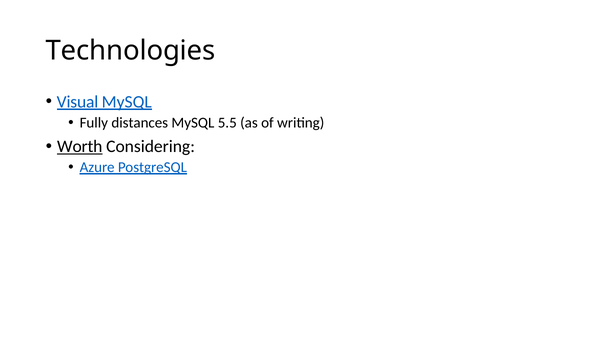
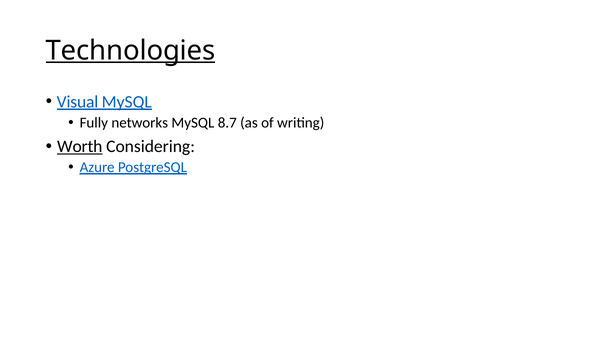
Technologies underline: none -> present (131, 50)
distances: distances -> networks (140, 123)
5.5: 5.5 -> 8.7 (227, 123)
